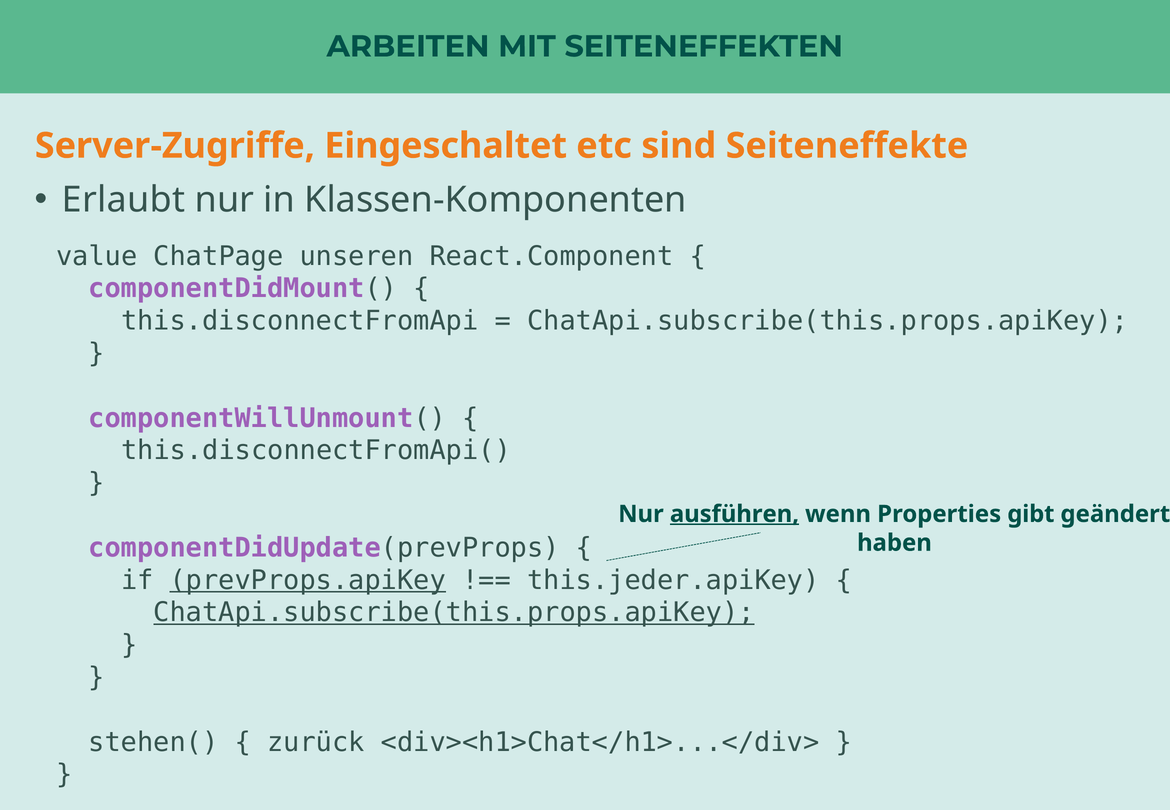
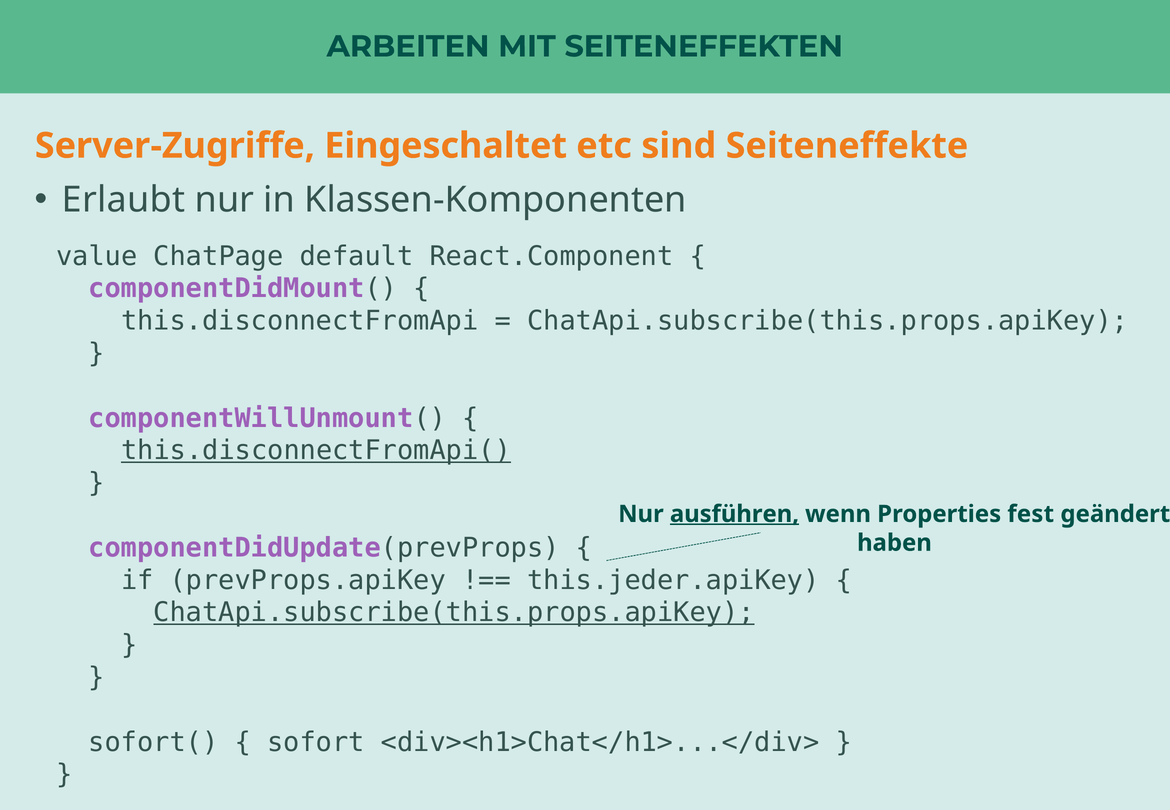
unseren: unseren -> default (357, 256)
this.disconnectFromApi( underline: none -> present (316, 451)
gibt: gibt -> fest (1031, 514)
prevProps.apiKey underline: present -> none (308, 580)
stehen(: stehen( -> sofort( (153, 742)
zurück: zurück -> sofort (316, 742)
